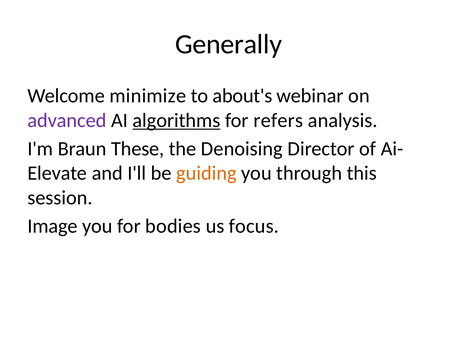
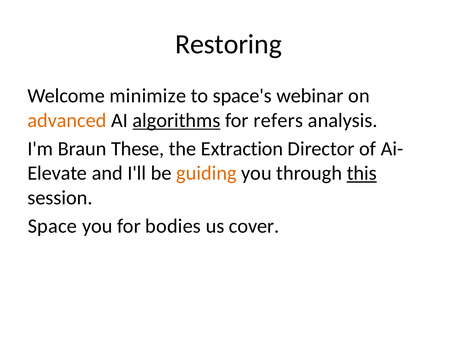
Generally: Generally -> Restoring (229, 44)
about's: about's -> space's (242, 96)
advanced colour: purple -> orange (67, 120)
Denoising: Denoising -> Extraction (242, 149)
this underline: none -> present (362, 173)
Image: Image -> Space (52, 226)
focus: focus -> cover (254, 226)
